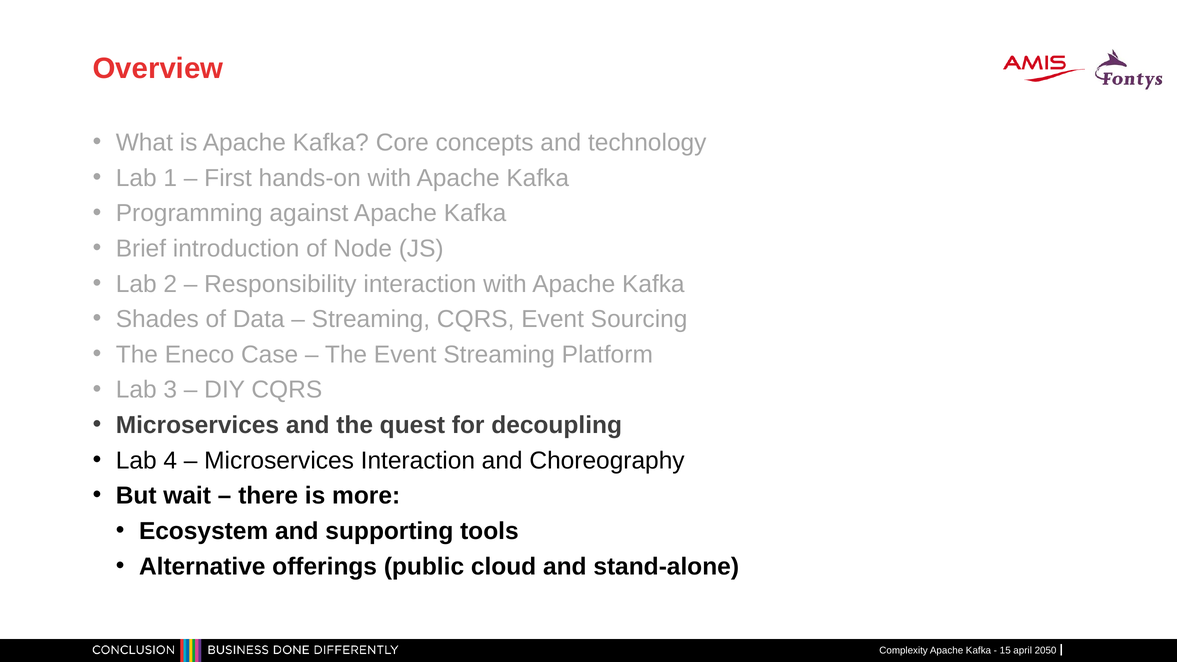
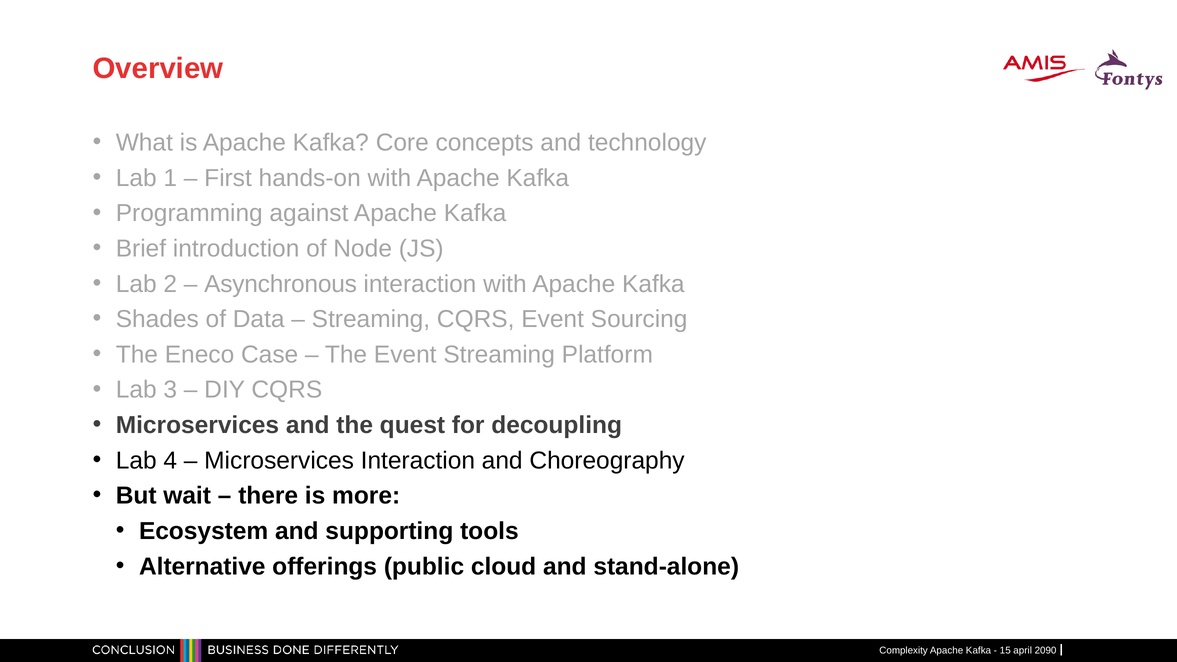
Responsibility: Responsibility -> Asynchronous (281, 284)
2050: 2050 -> 2090 (1046, 651)
